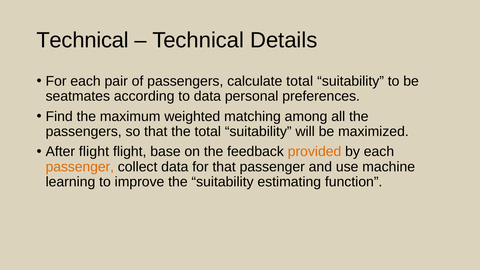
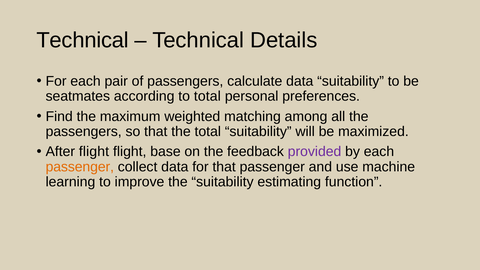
calculate total: total -> data (300, 81)
to data: data -> total (207, 96)
provided colour: orange -> purple (315, 152)
